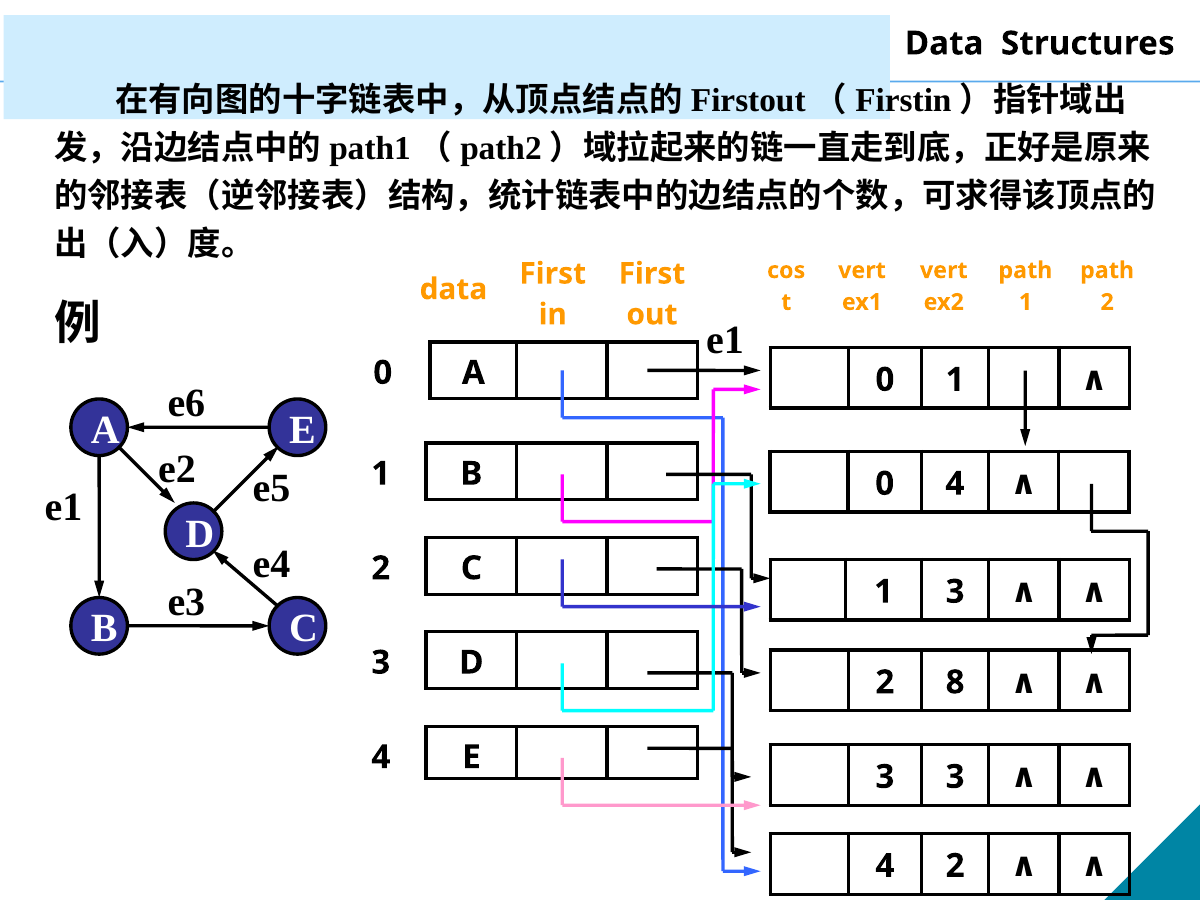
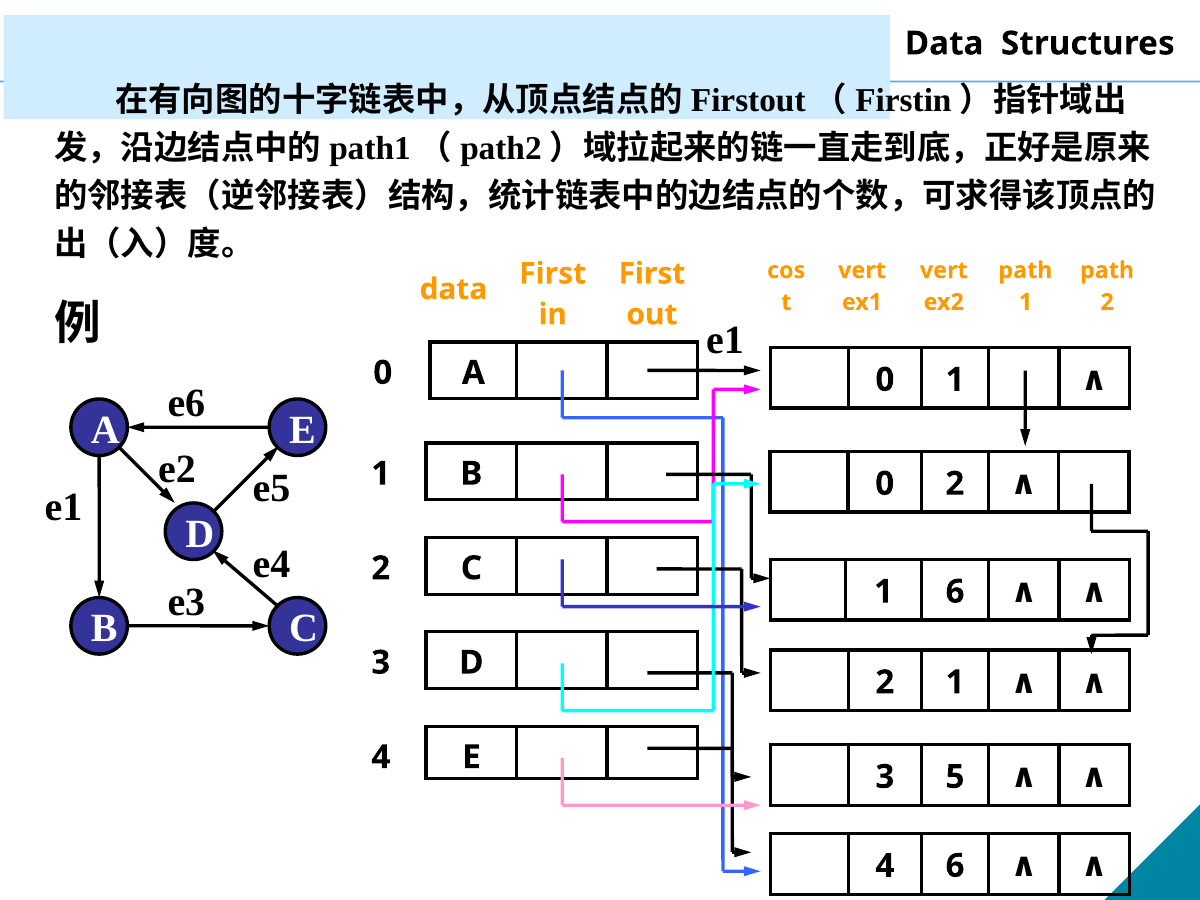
0 4: 4 -> 2 (955, 484)
1 3: 3 -> 6 (955, 592)
2 8: 8 -> 1 (955, 682)
3 3: 3 -> 5 (955, 777)
4 2: 2 -> 6 (955, 866)
